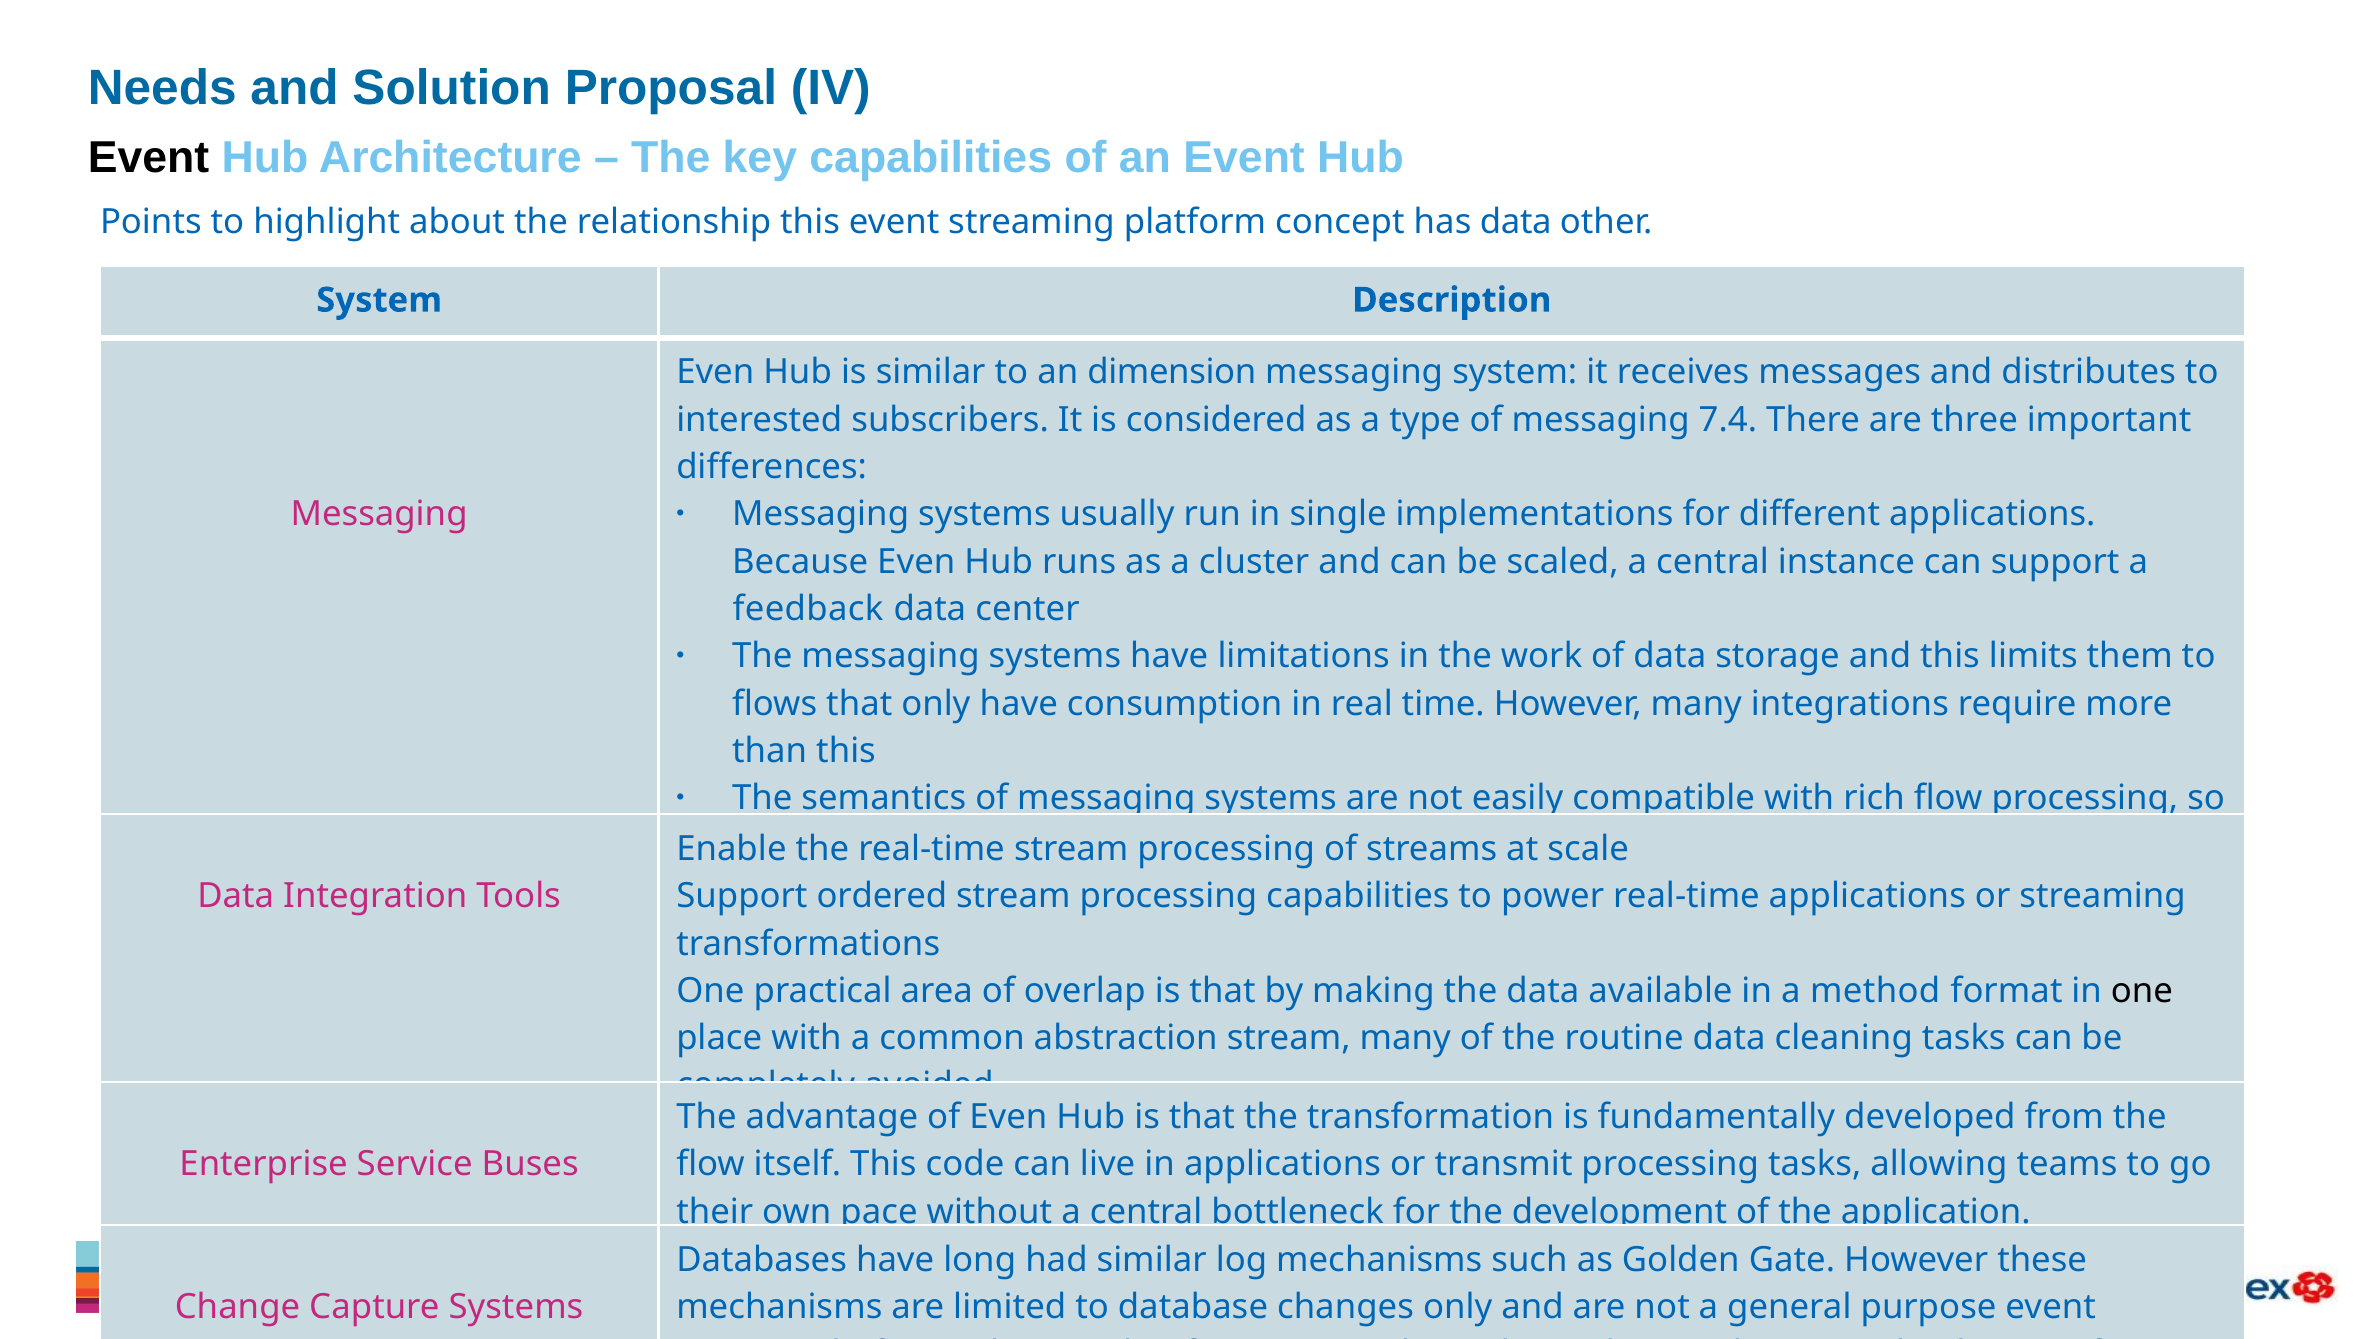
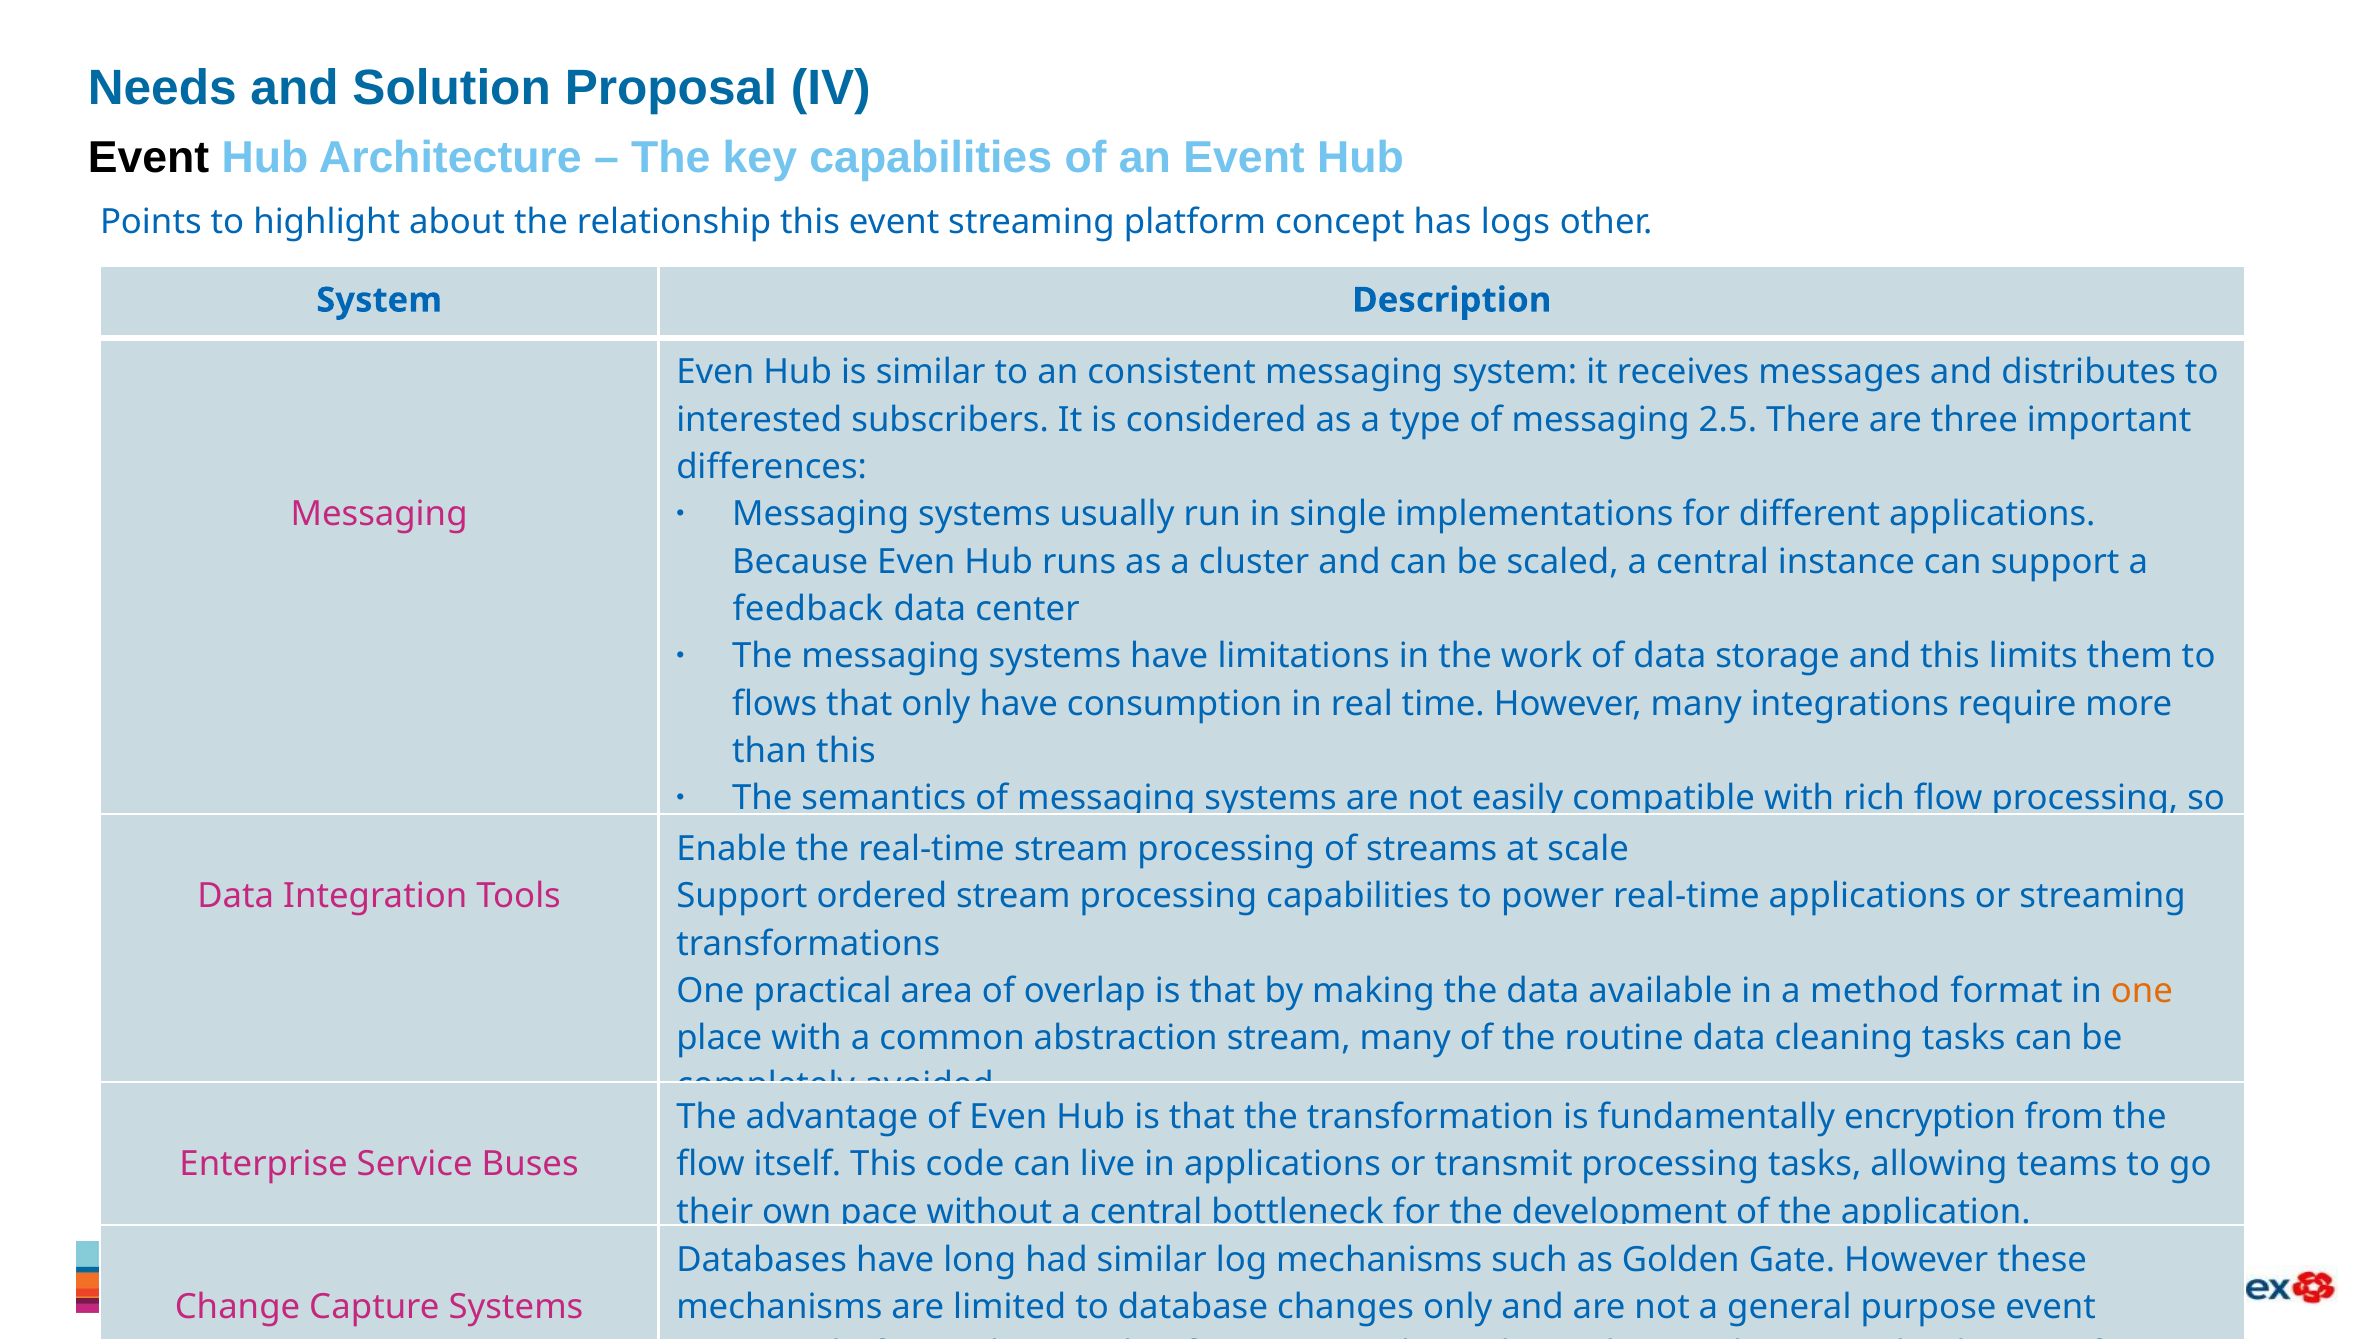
has data: data -> logs (1515, 222)
dimension: dimension -> consistent (1172, 372)
7.4: 7.4 -> 2.5 (1728, 420)
one colour: black -> orange (2142, 991)
developed: developed -> encryption (1930, 1117)
